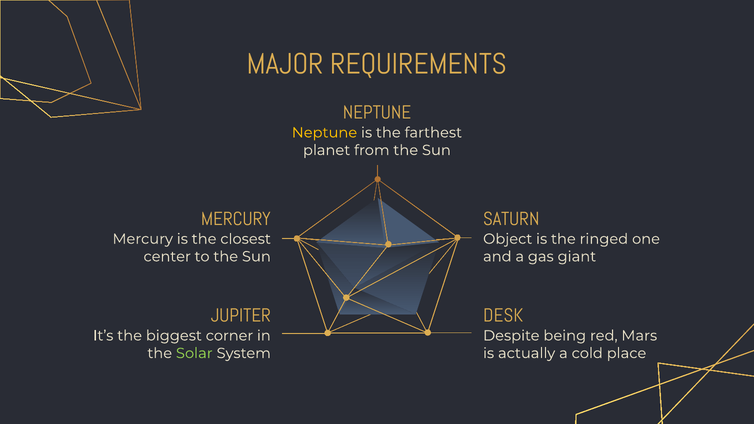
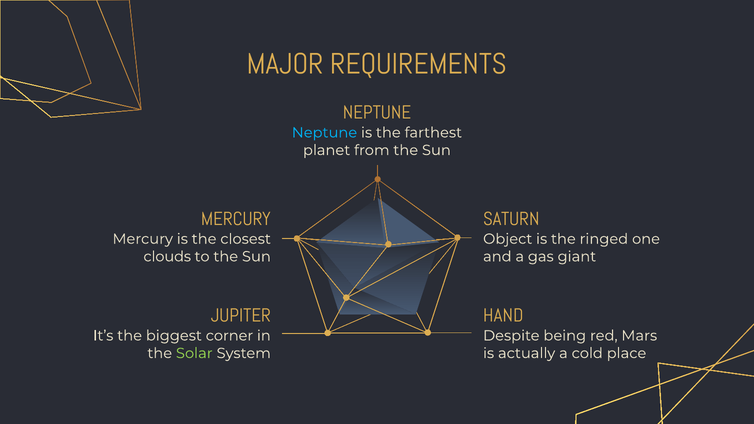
Neptune colour: yellow -> light blue (324, 133)
center: center -> clouds (167, 257)
DESK: DESK -> HAND (503, 316)
